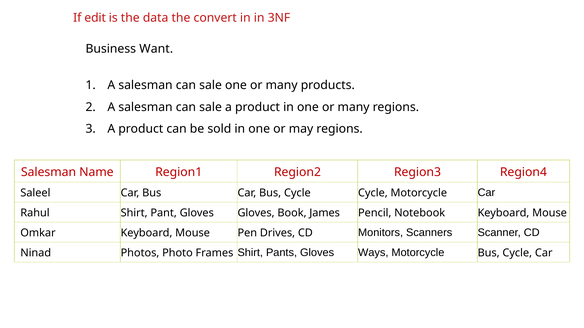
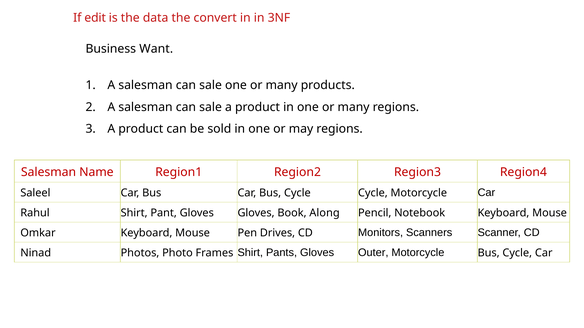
James: James -> Along (325, 213)
Ways: Ways -> Outer (373, 253)
